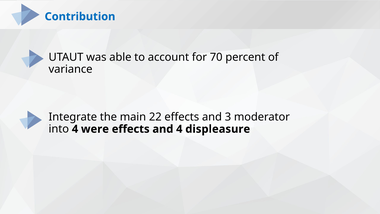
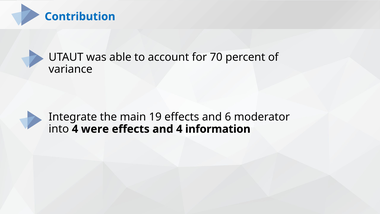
22: 22 -> 19 (155, 117)
3: 3 -> 6 (228, 117)
displeasure: displeasure -> information (218, 129)
